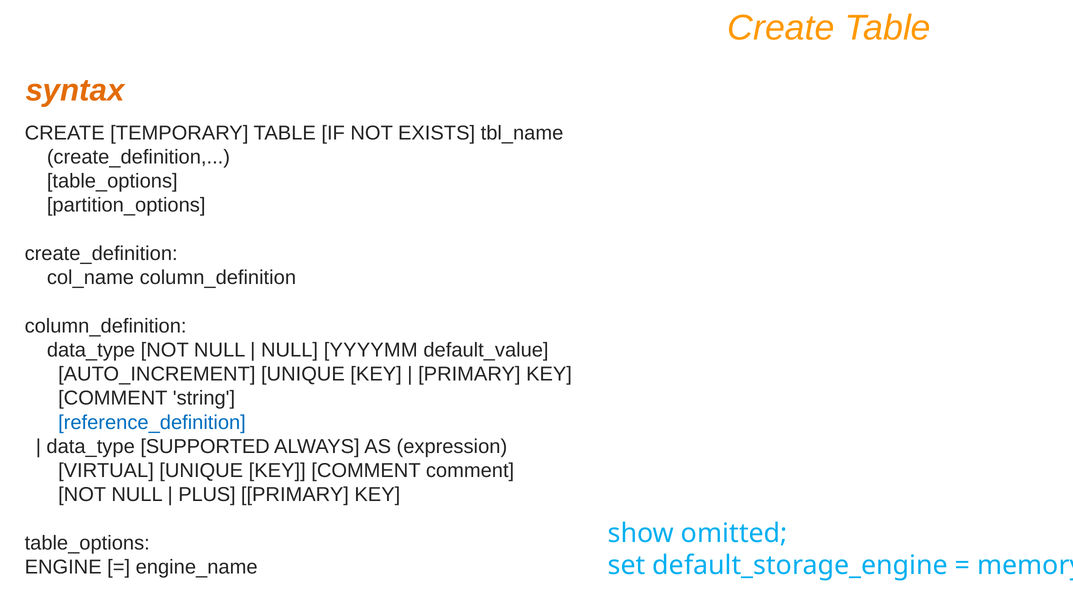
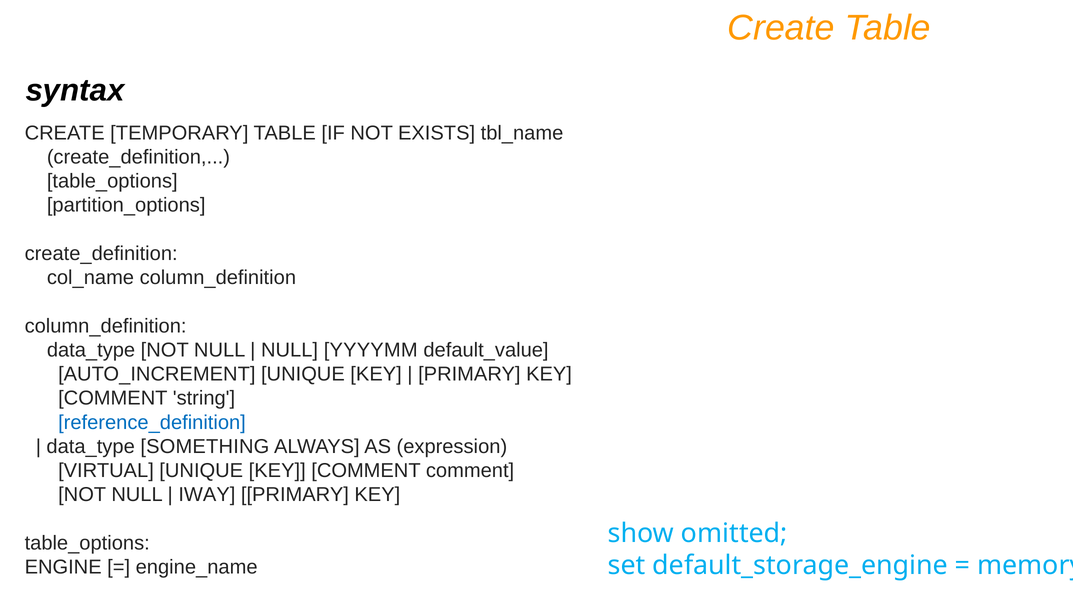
syntax colour: orange -> black (75, 91)
SUPPORTED: SUPPORTED -> SOMETHING (205, 447)
PLUS: PLUS -> IWAY (207, 495)
